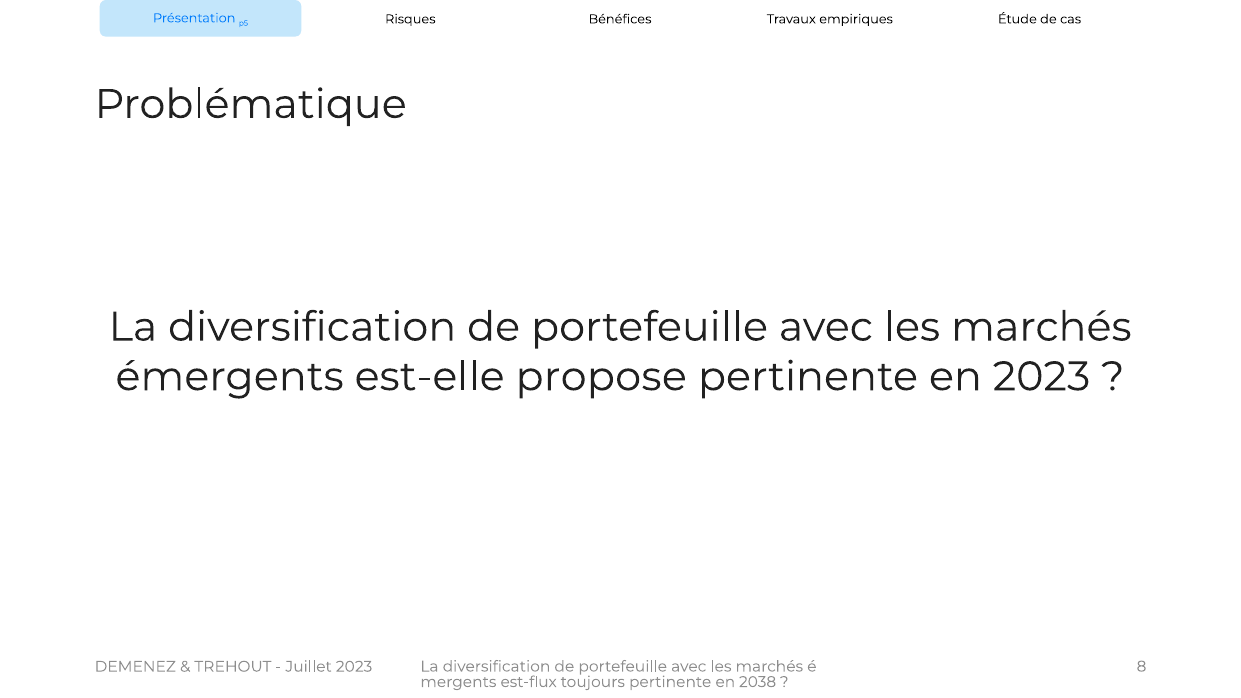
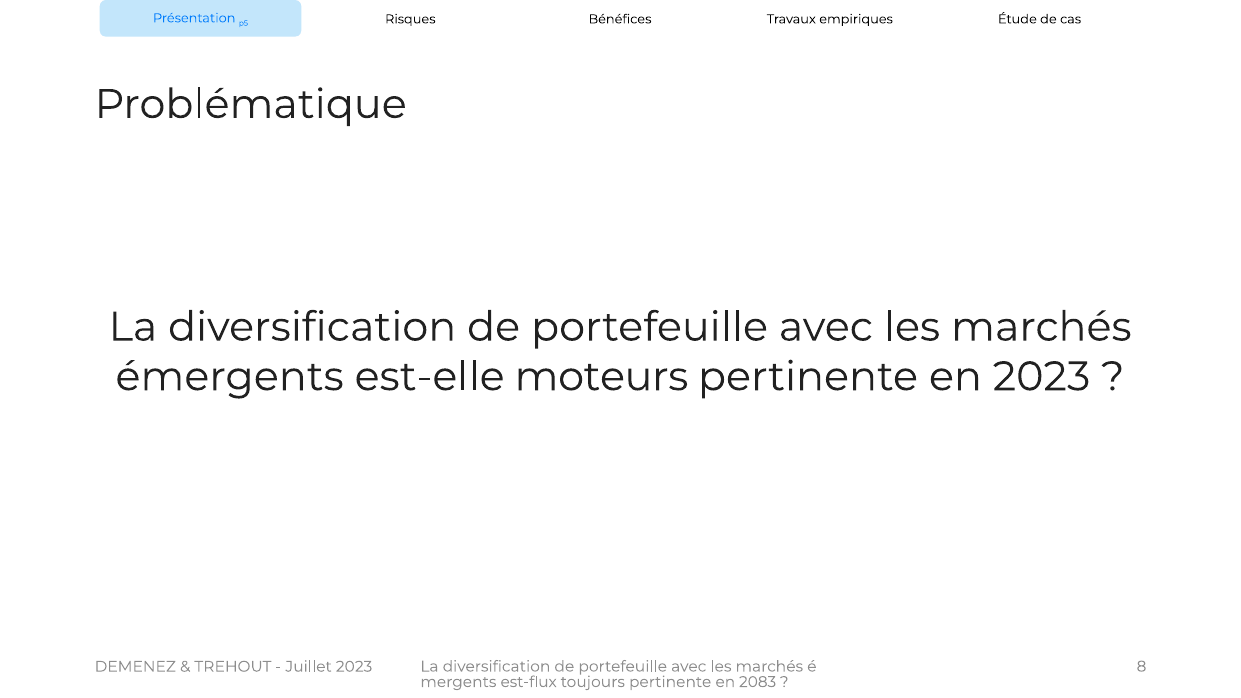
propose: propose -> moteurs (602, 377)
2038: 2038 -> 2083 (758, 682)
